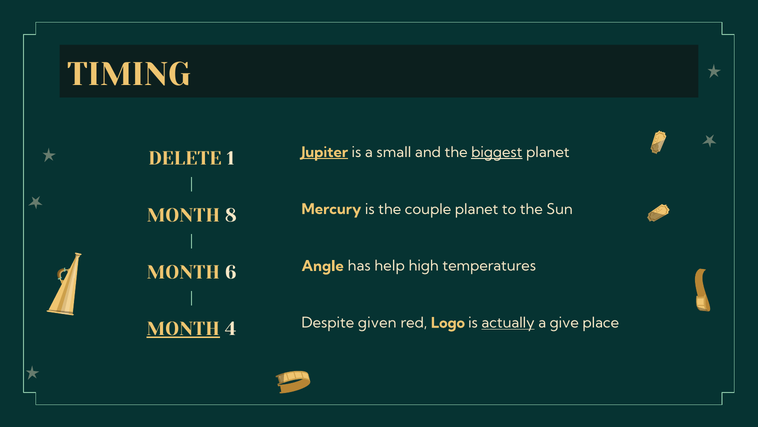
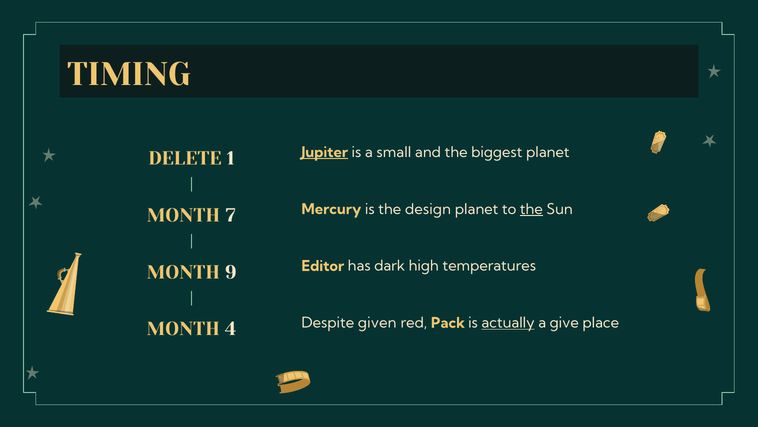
biggest underline: present -> none (497, 152)
couple: couple -> design (428, 209)
the underline: none -> present (531, 209)
8: 8 -> 7 (231, 215)
Angle: Angle -> Editor (323, 266)
help: help -> dark (390, 266)
6: 6 -> 9 (231, 272)
Logo: Logo -> Pack (448, 322)
MONTH underline: present -> none (183, 329)
